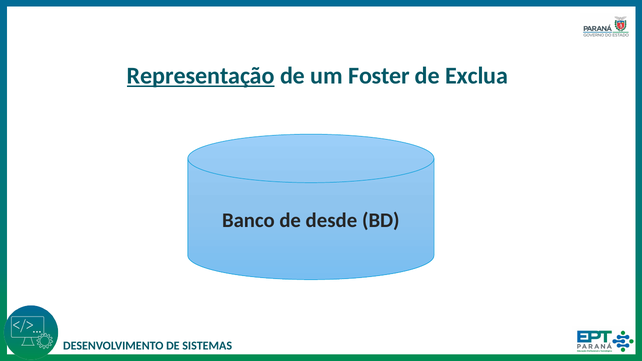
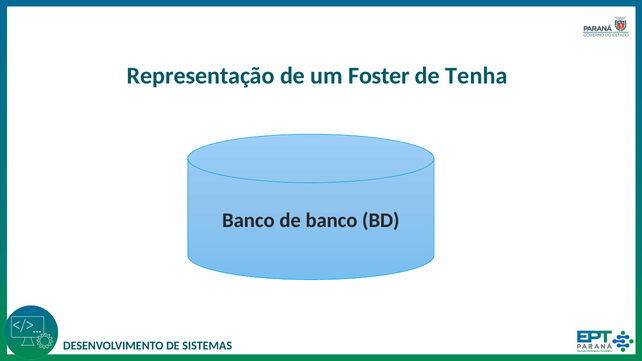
Representação underline: present -> none (201, 76)
Exclua: Exclua -> Tenha (477, 76)
de desde: desde -> banco (331, 221)
